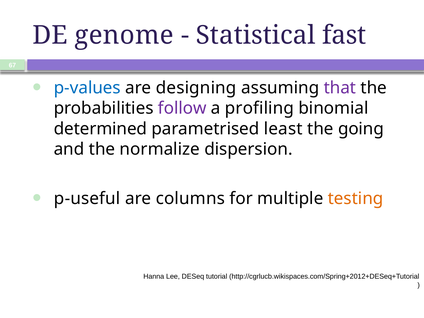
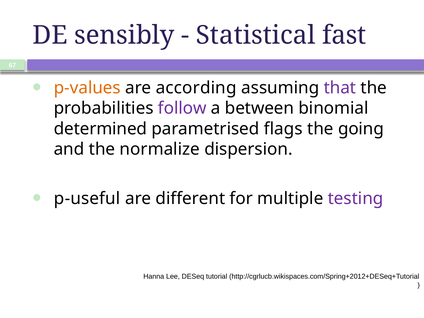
genome: genome -> sensibly (124, 35)
p-values colour: blue -> orange (87, 88)
designing: designing -> according (196, 88)
profiling: profiling -> between (259, 108)
least: least -> flags (283, 129)
columns: columns -> different (190, 198)
testing colour: orange -> purple (356, 198)
